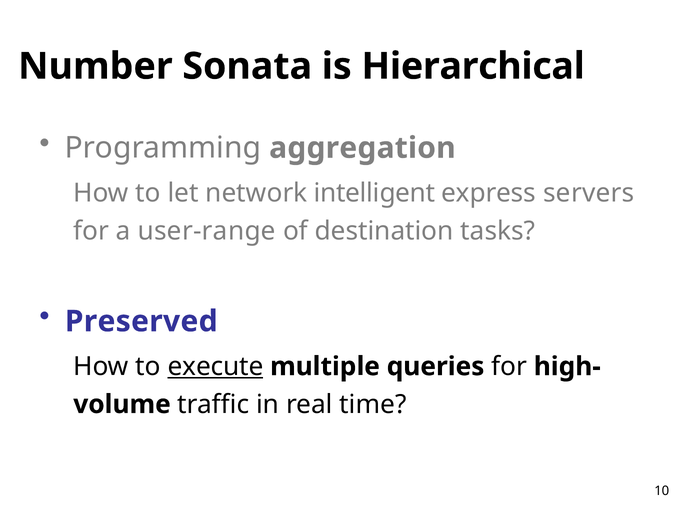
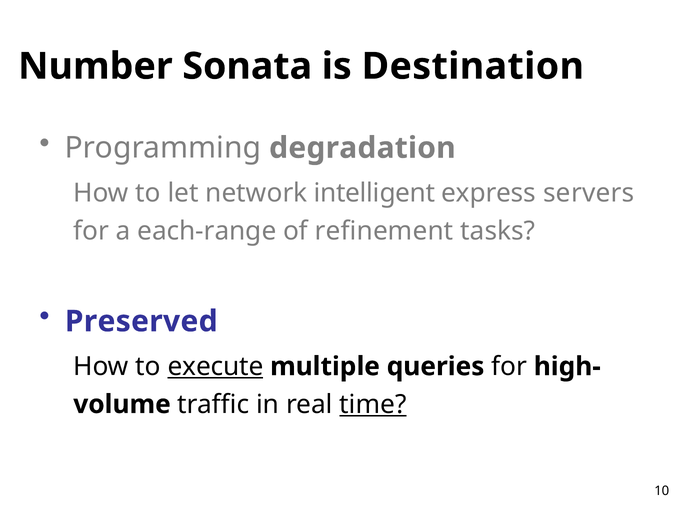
Hierarchical: Hierarchical -> Destination (473, 66)
aggregation: aggregation -> degradation (362, 148)
user-range: user-range -> each-range (207, 231)
destination: destination -> refinement (384, 231)
time underline: none -> present (373, 404)
